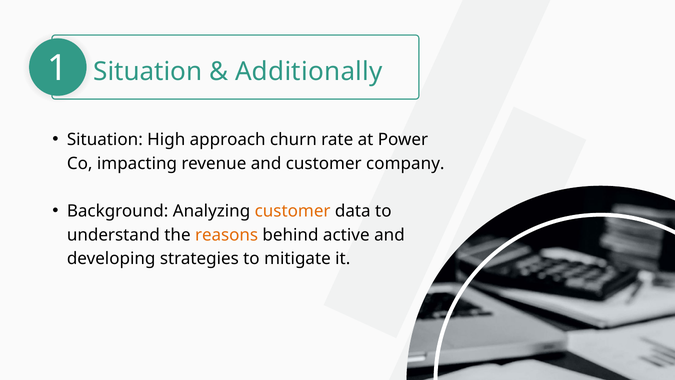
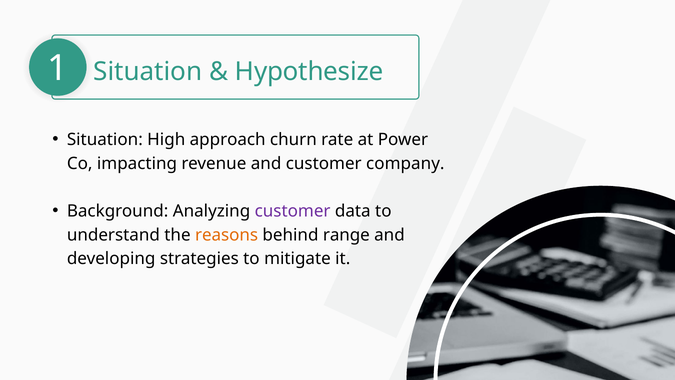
Additionally: Additionally -> Hypothesize (309, 72)
customer colour: orange -> purple (293, 211)
active: active -> range (346, 235)
